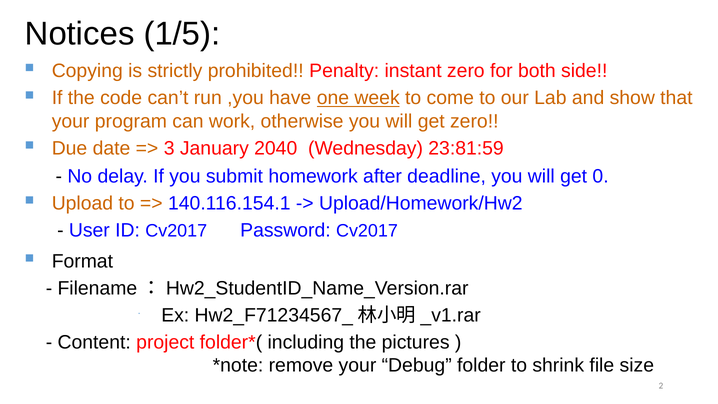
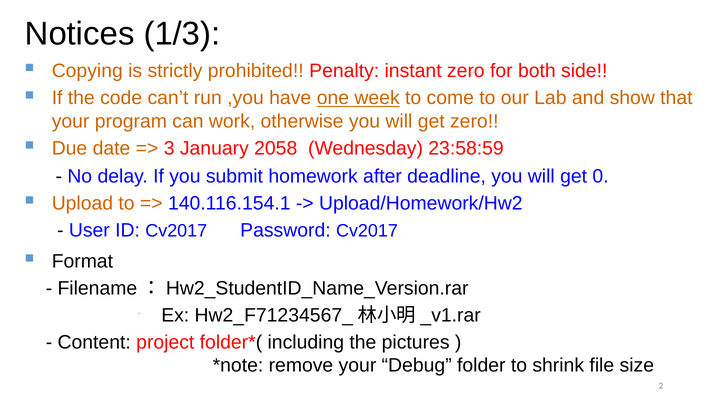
1/5: 1/5 -> 1/3 (182, 34)
2040: 2040 -> 2058 (276, 148)
23:81:59: 23:81:59 -> 23:58:59 (466, 148)
